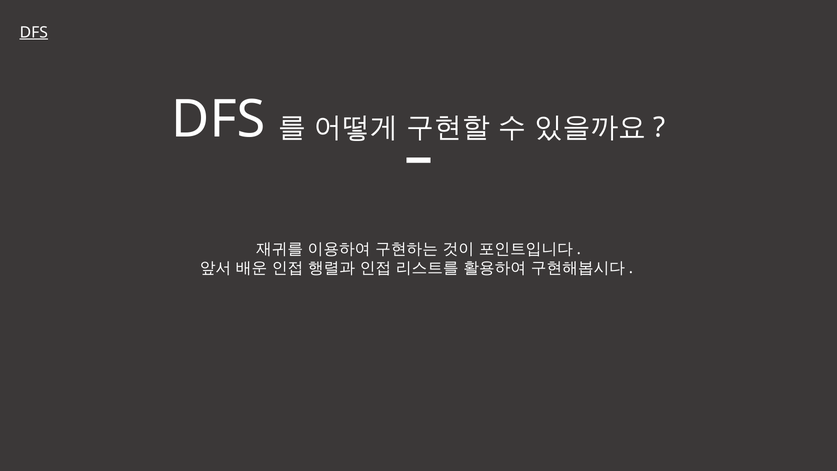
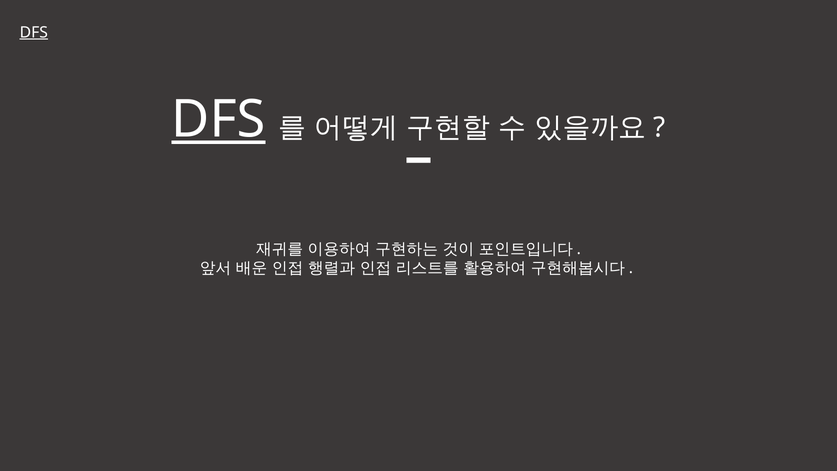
DFS underline: none -> present (218, 120)
